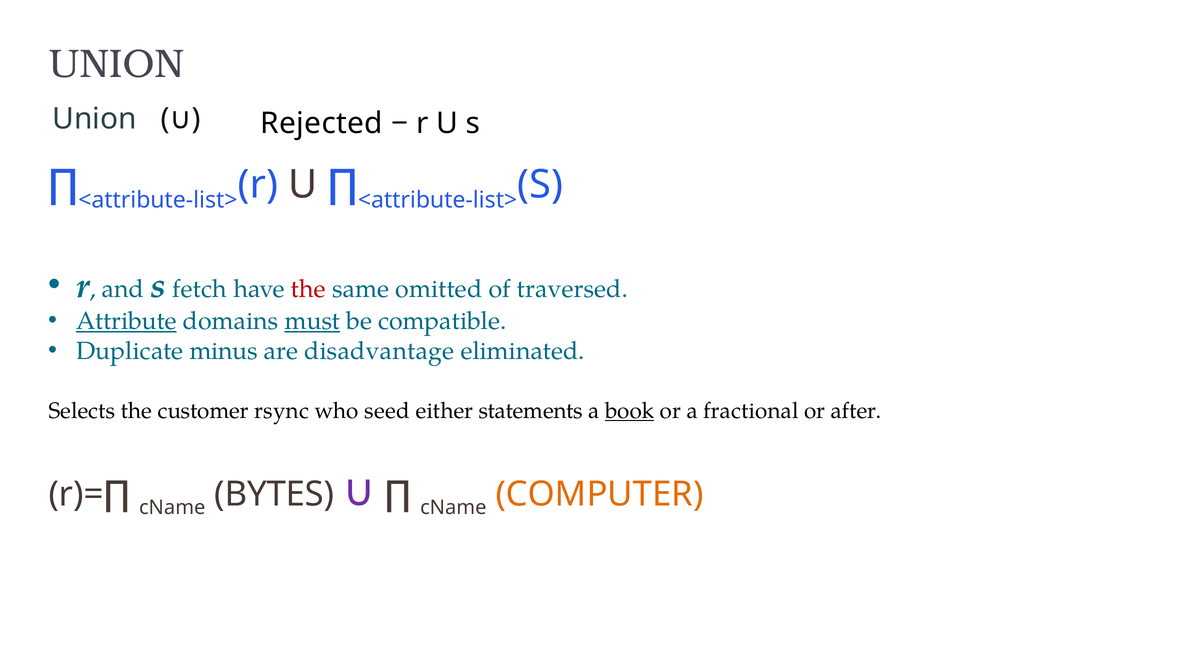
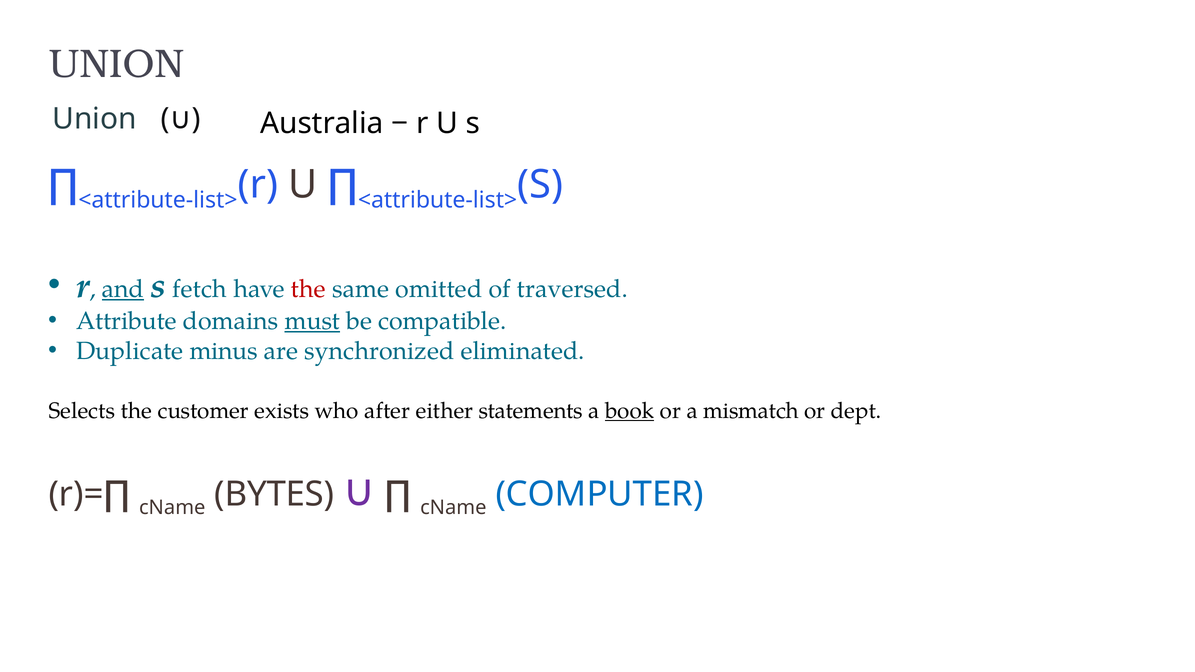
Rejected: Rejected -> Australia (322, 124)
and underline: none -> present (123, 289)
Attribute underline: present -> none (126, 321)
disadvantage: disadvantage -> synchronized (379, 351)
rsync: rsync -> exists (282, 411)
seed: seed -> after (387, 411)
fractional: fractional -> mismatch (751, 411)
after: after -> dept (856, 411)
COMPUTER colour: orange -> blue (600, 494)
